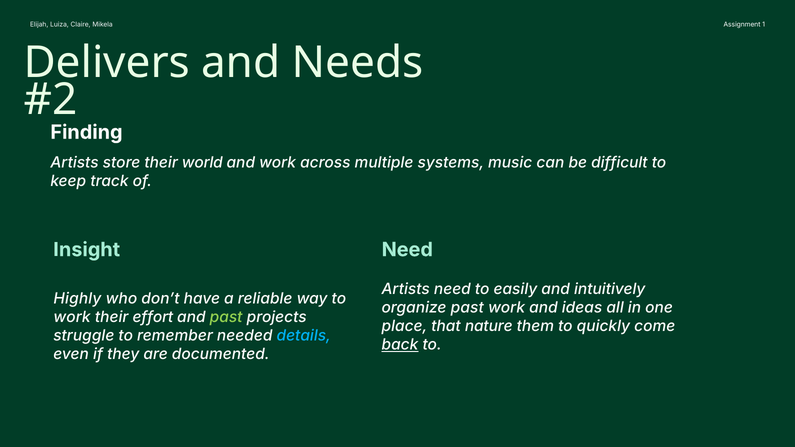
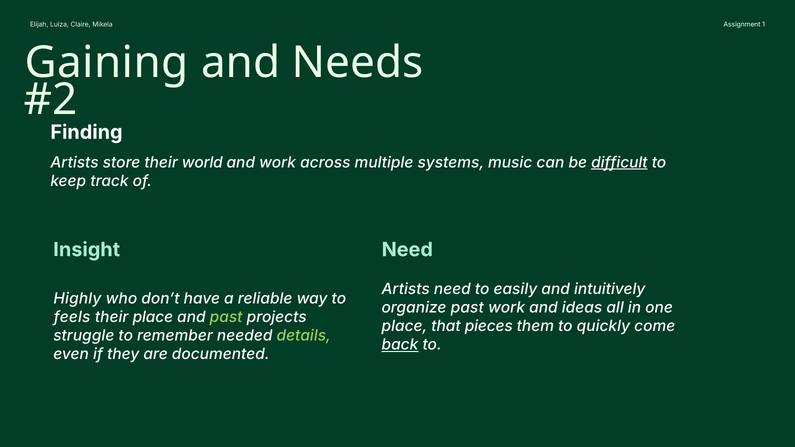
Delivers: Delivers -> Gaining (107, 63)
difficult underline: none -> present (619, 162)
work: work -> feels (72, 317)
their effort: effort -> place (153, 317)
nature: nature -> pieces (489, 326)
details colour: light blue -> light green (304, 336)
